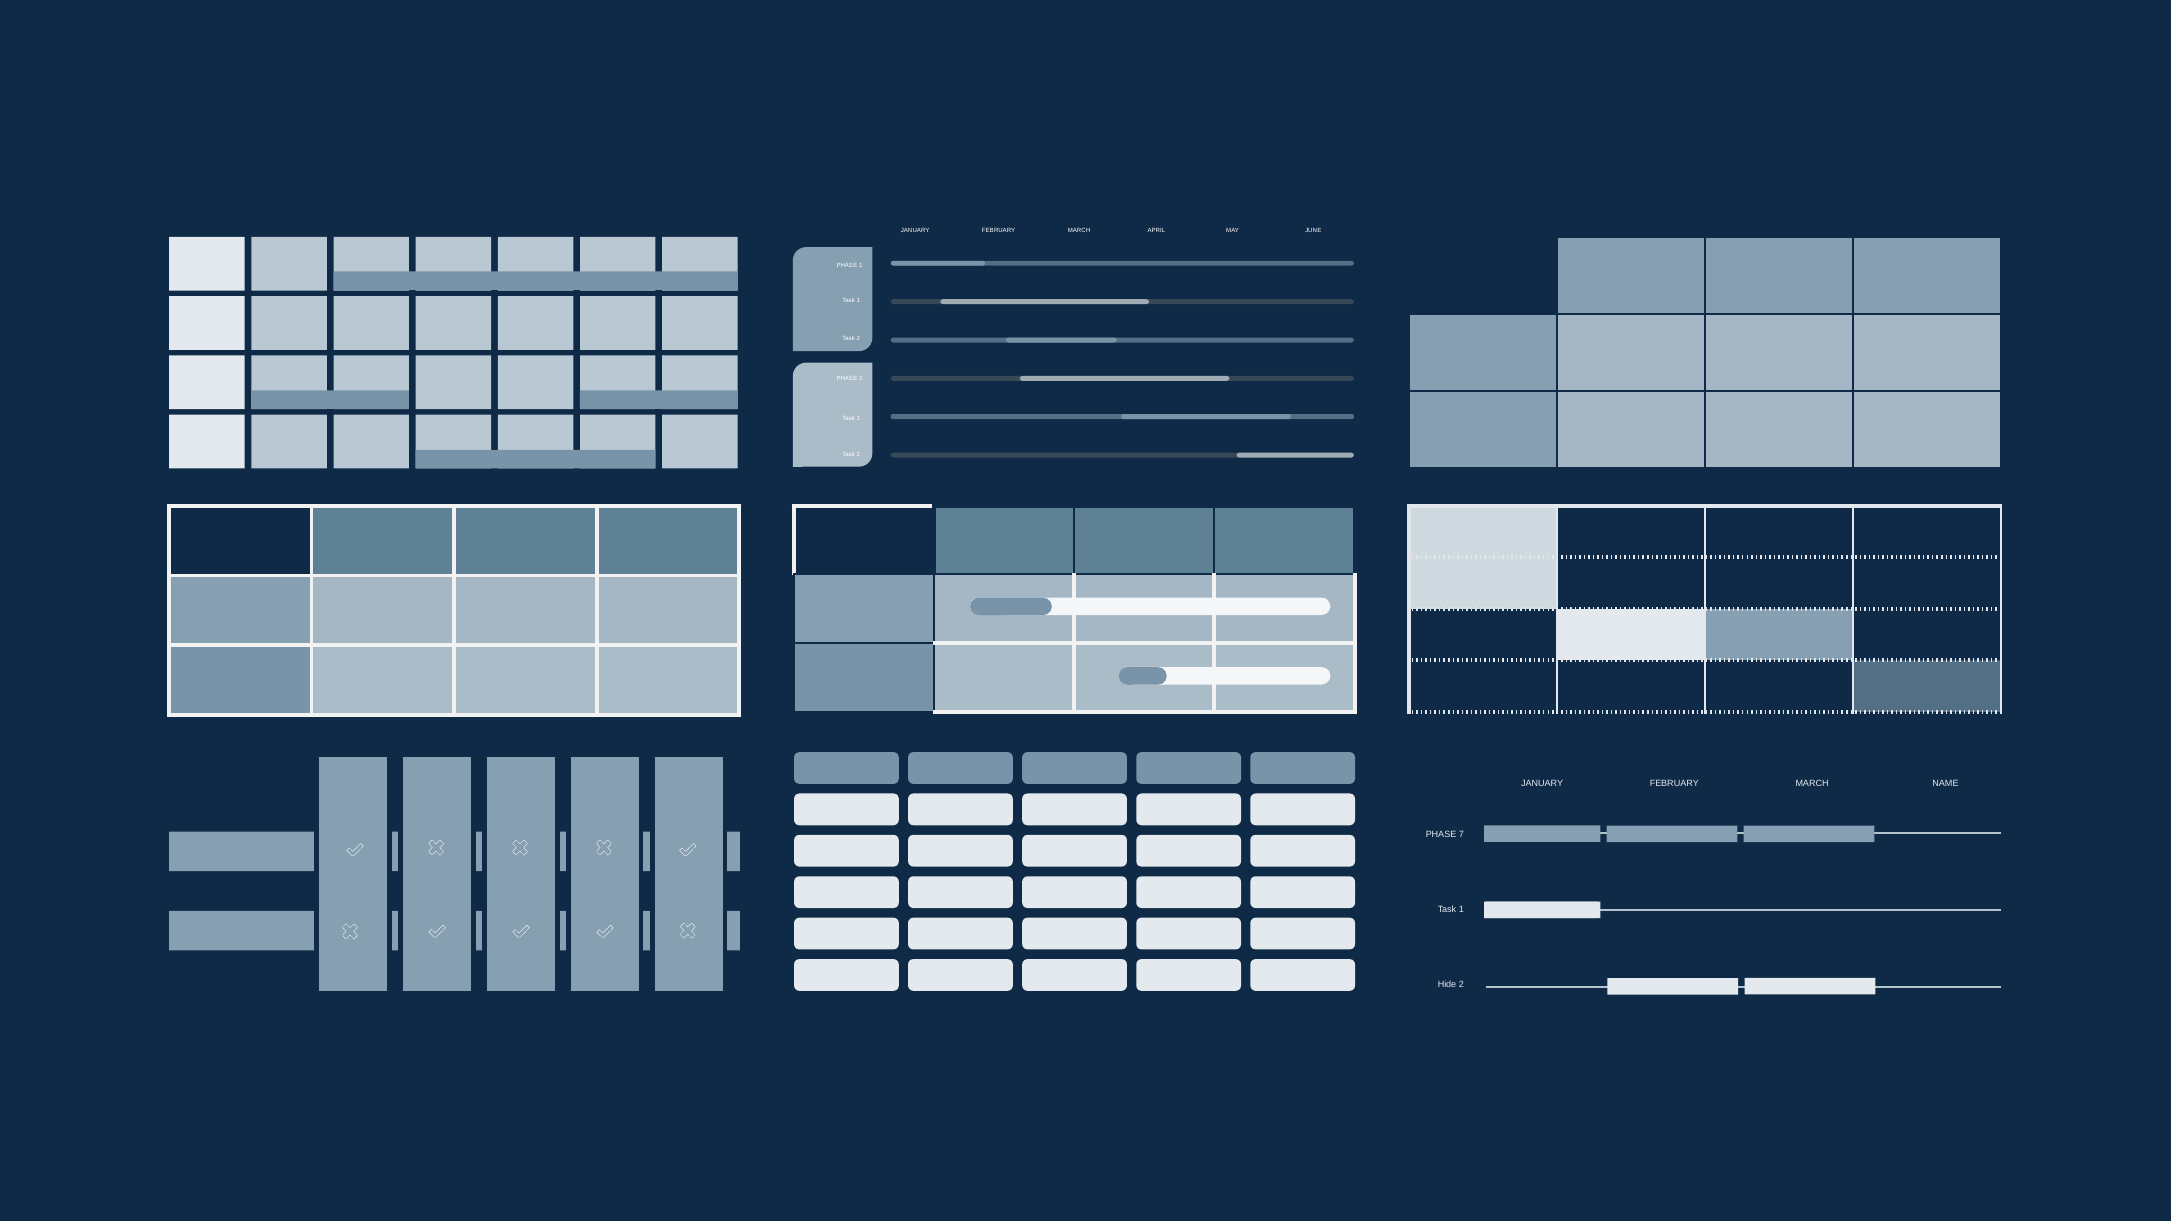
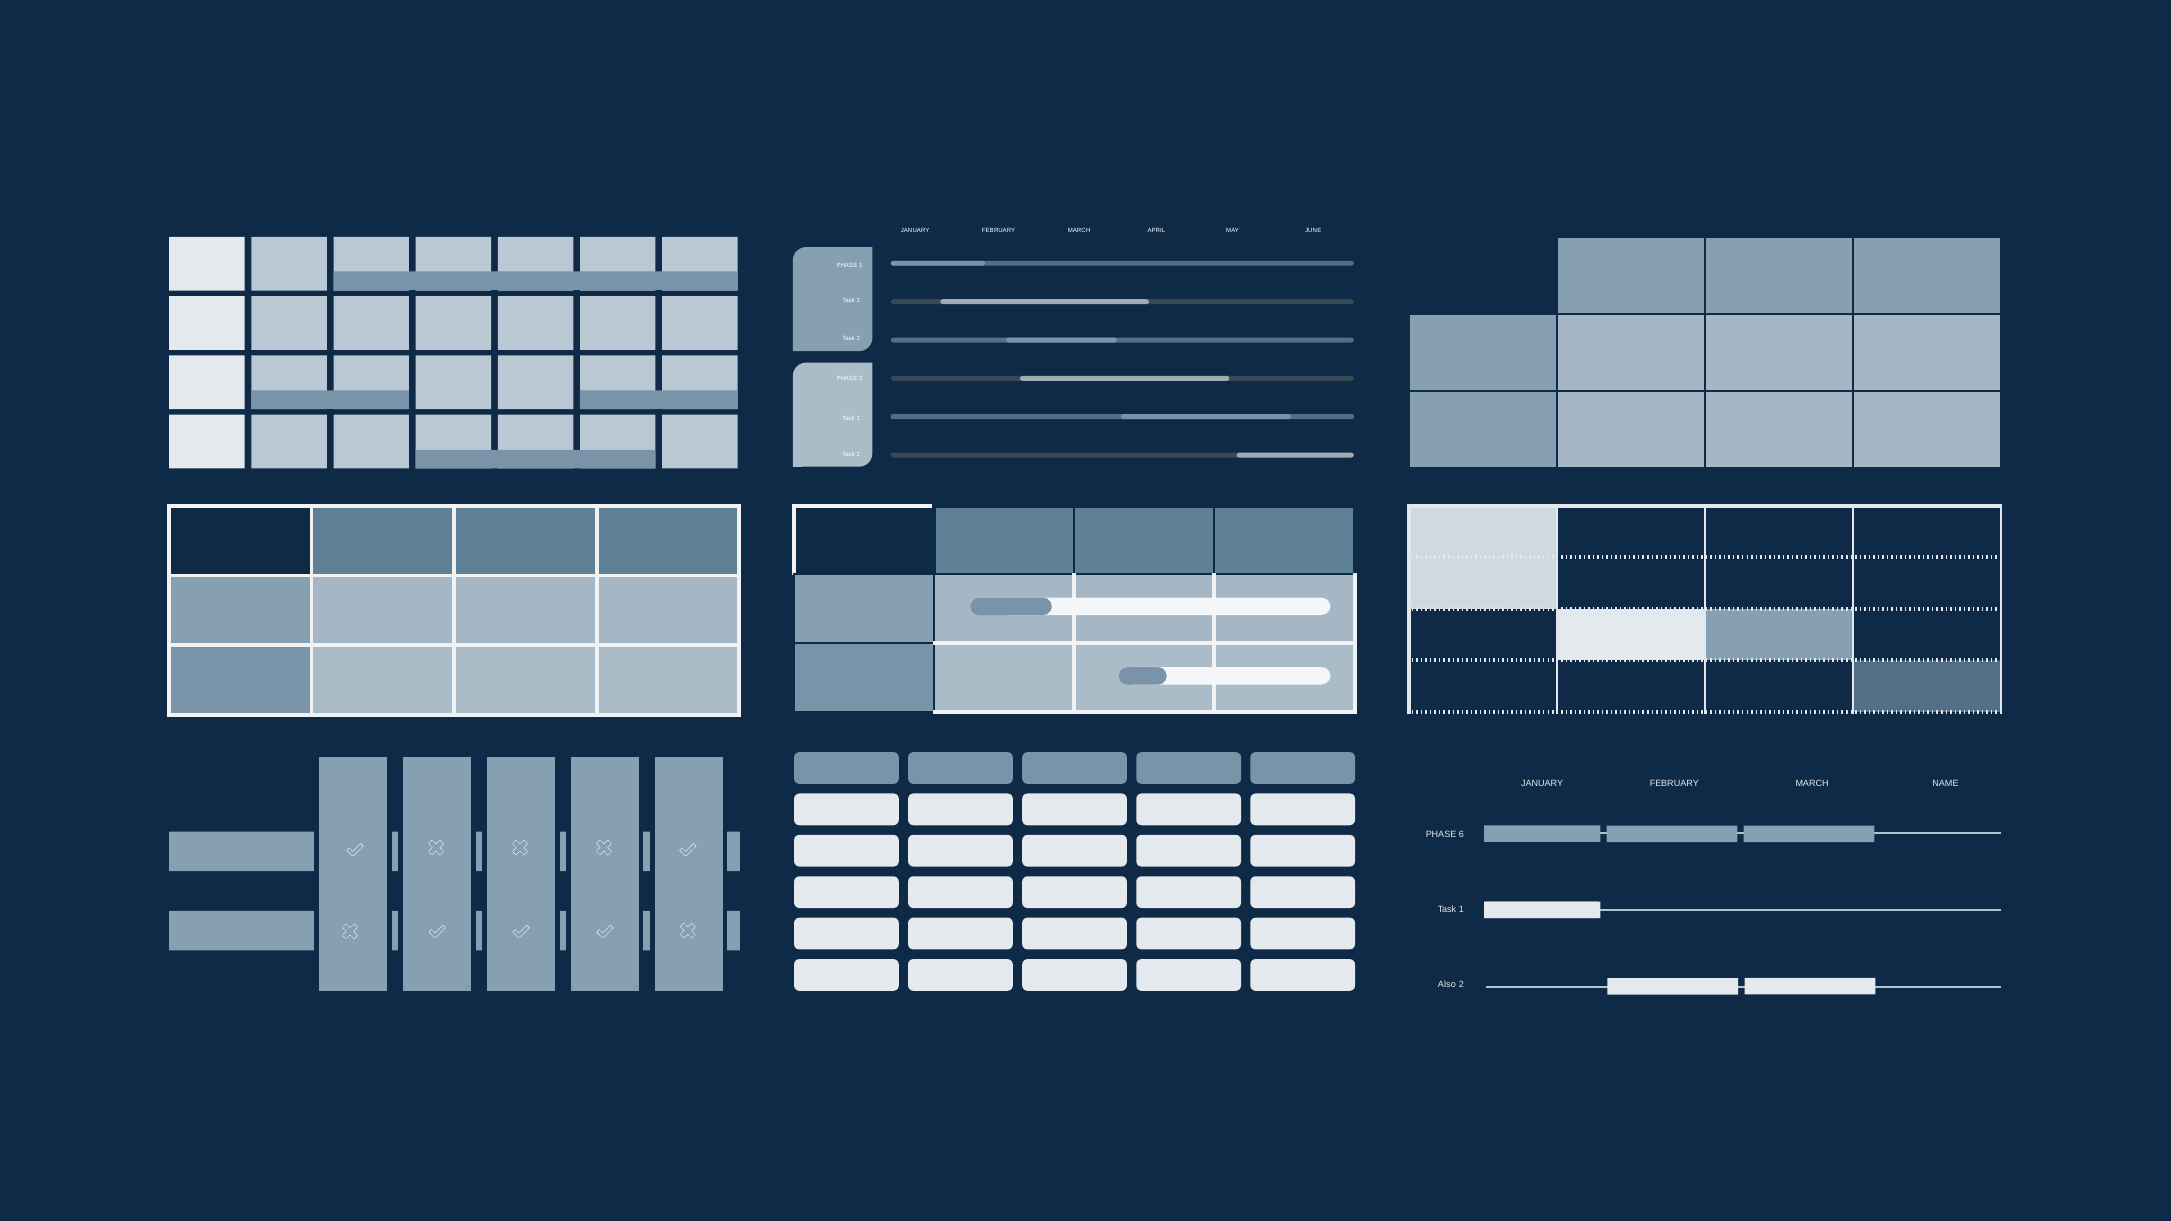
7: 7 -> 6 (1461, 834)
Hide: Hide -> Also (1447, 984)
